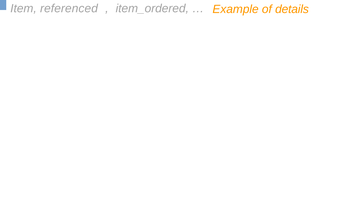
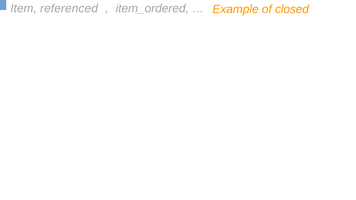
details: details -> closed (292, 9)
